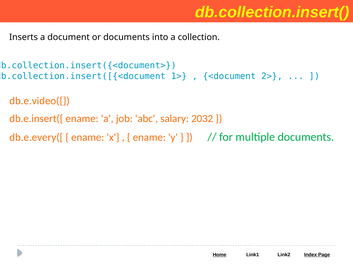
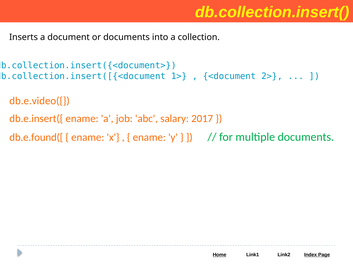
2032: 2032 -> 2017 (202, 118)
db.e.every([: db.e.every([ -> db.e.found([ (36, 137)
